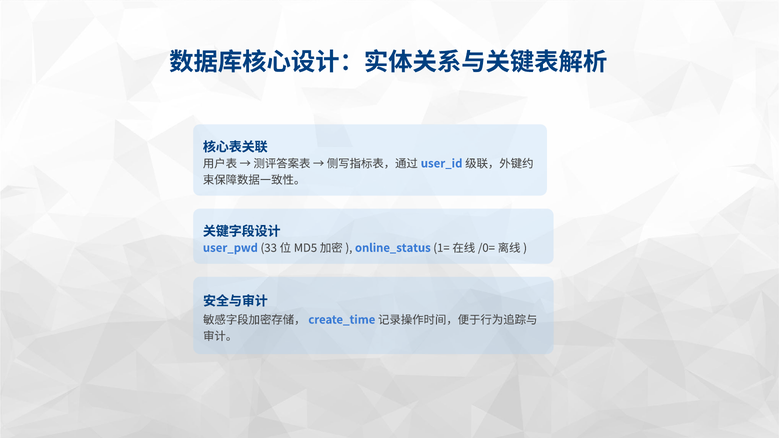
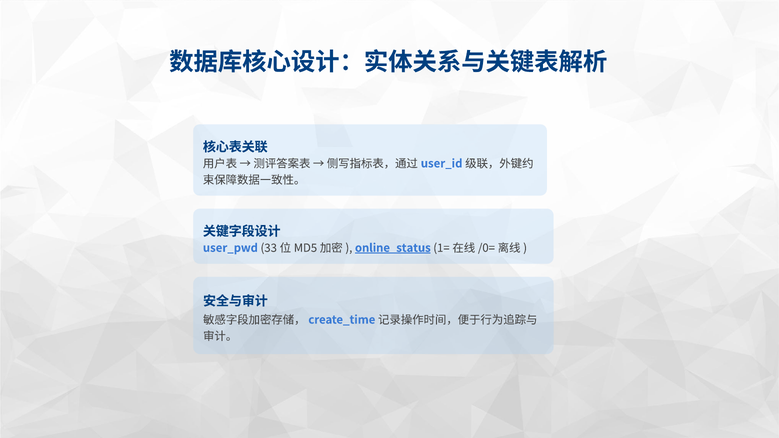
online_status underline: none -> present (393, 248)
